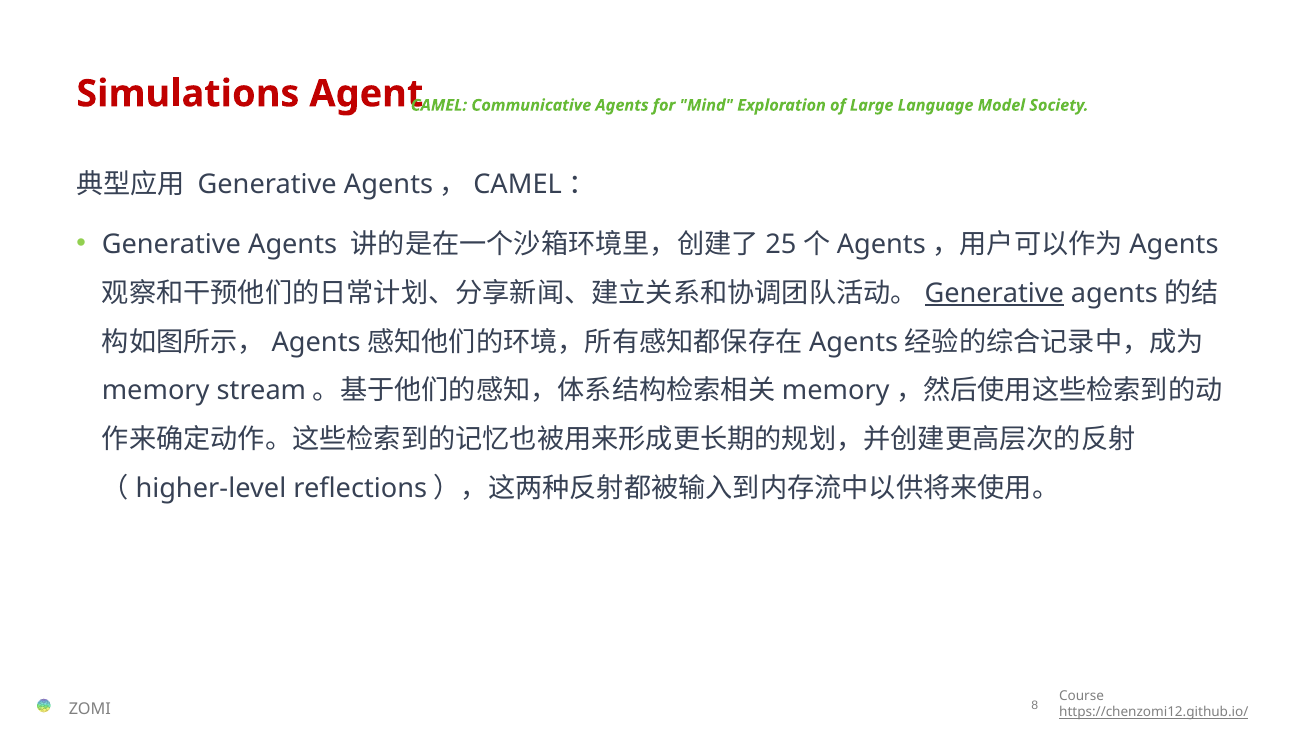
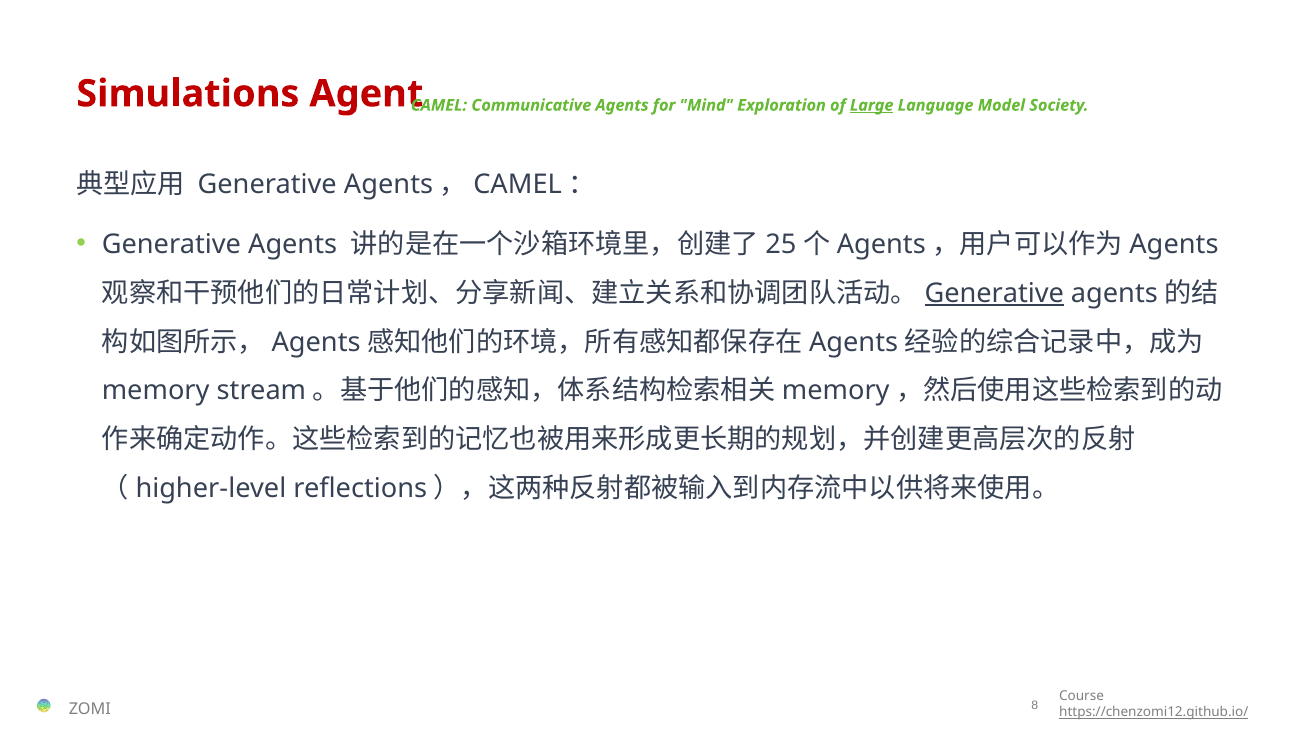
Large underline: none -> present (872, 105)
